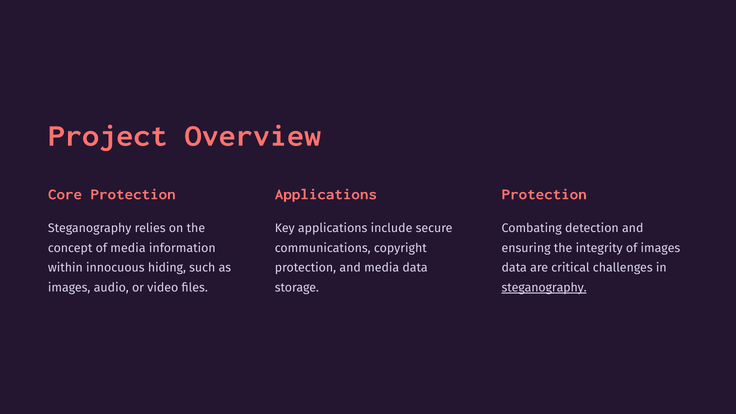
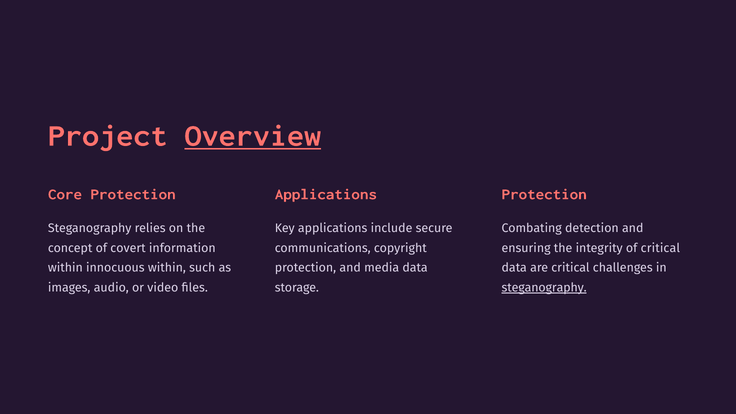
Overview underline: none -> present (253, 135)
of media: media -> covert (128, 248)
of images: images -> critical (660, 248)
innocuous hiding: hiding -> within (167, 268)
